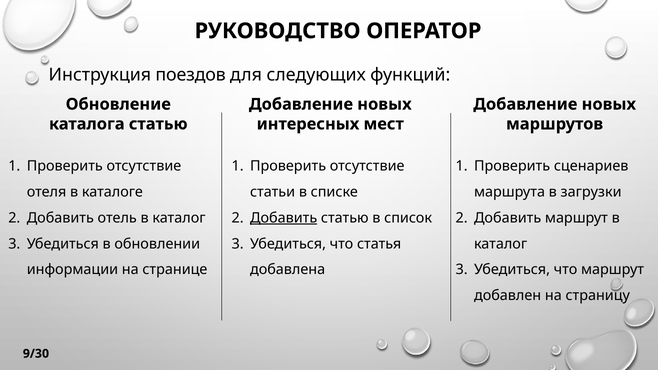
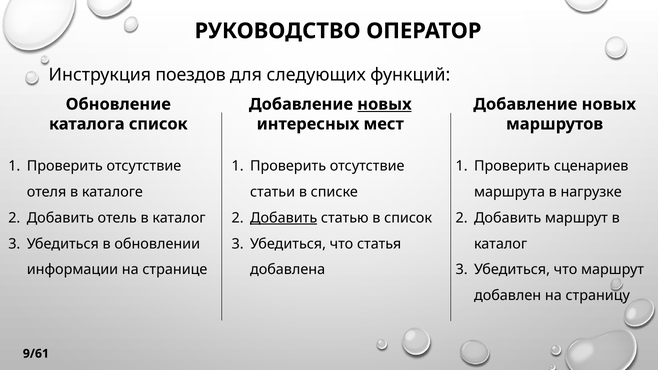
новых underline: none -> present (384, 104)
каталога статью: статью -> список (158, 124)
загрузки: загрузки -> нагрузке (591, 192)
9/30: 9/30 -> 9/61 (36, 354)
